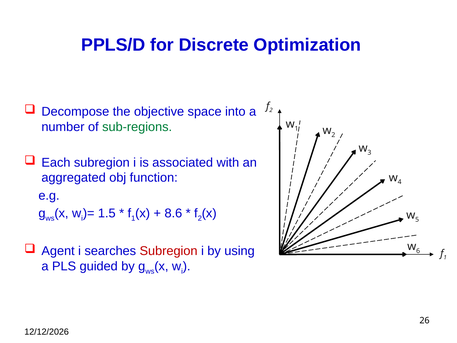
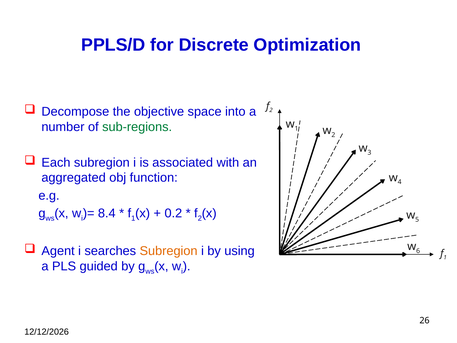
1.5: 1.5 -> 8.4 (107, 213)
8.6: 8.6 -> 0.2 (173, 213)
Subregion colour: red -> orange (169, 251)
